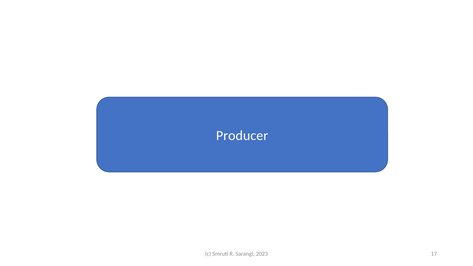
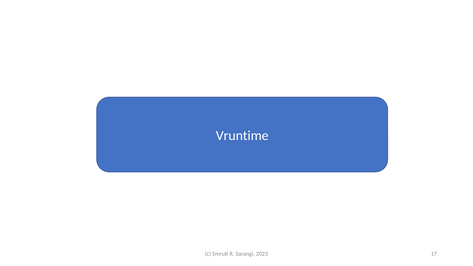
Producer: Producer -> Vruntime (242, 136)
